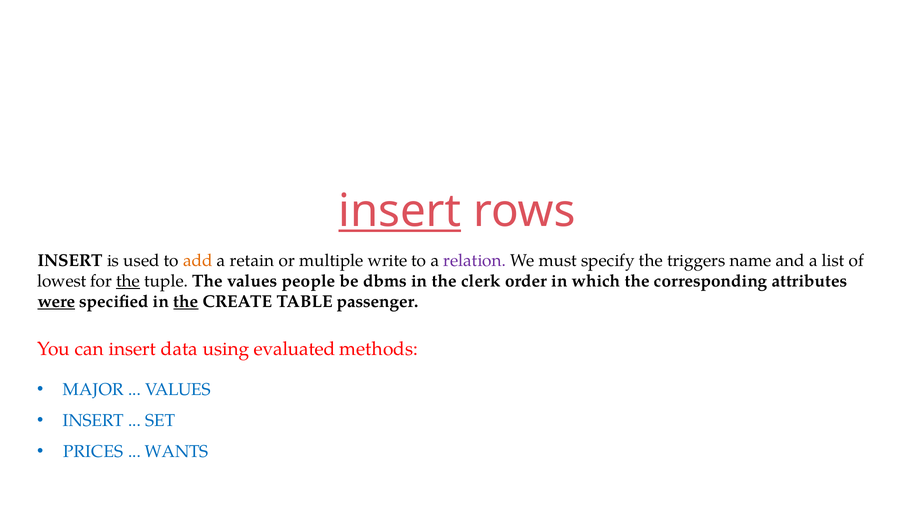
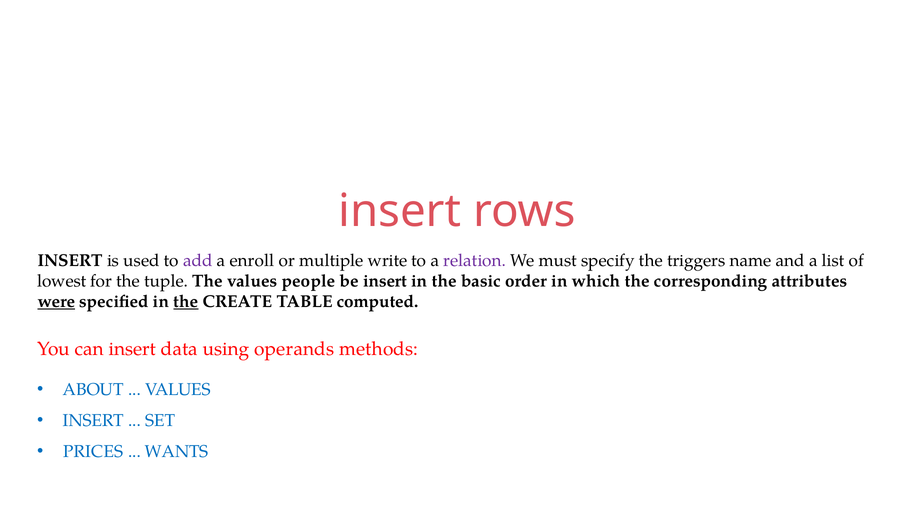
insert underline: present -> none (400, 211)
add colour: orange -> purple (198, 260)
retain: retain -> enroll (252, 260)
the underline: present -> none (128, 281)
be dbms: dbms -> insert (385, 281)
clerk: clerk -> basic (481, 281)
passenger: passenger -> computed (378, 302)
evaluated: evaluated -> operands (294, 349)
MAJOR: MAJOR -> ABOUT (93, 390)
